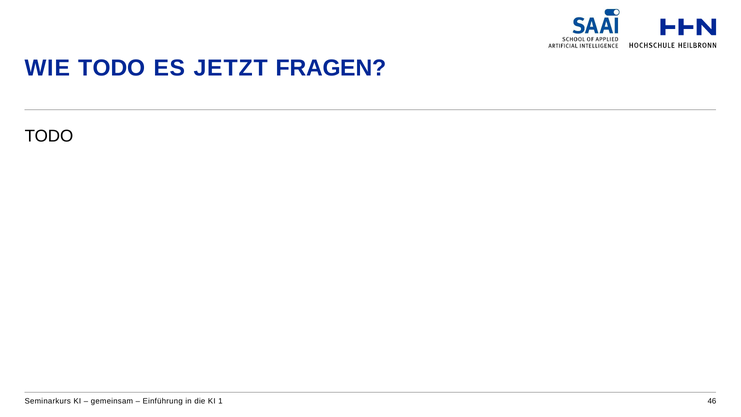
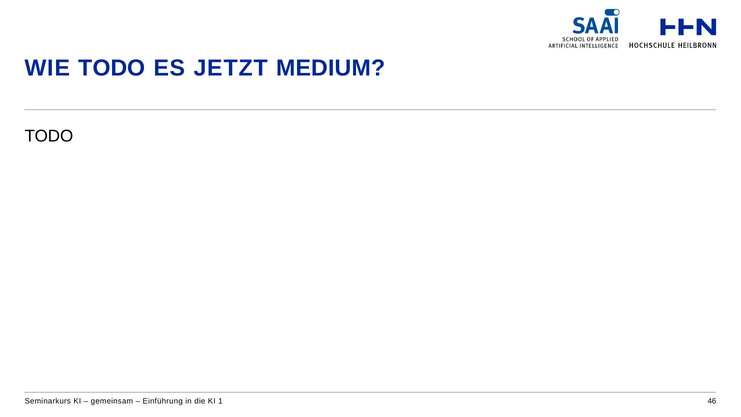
FRAGEN: FRAGEN -> MEDIUM (331, 68)
